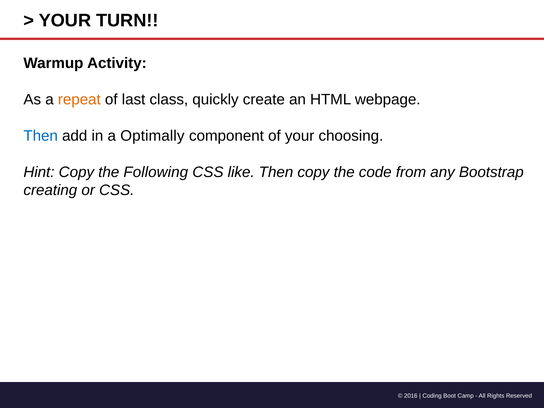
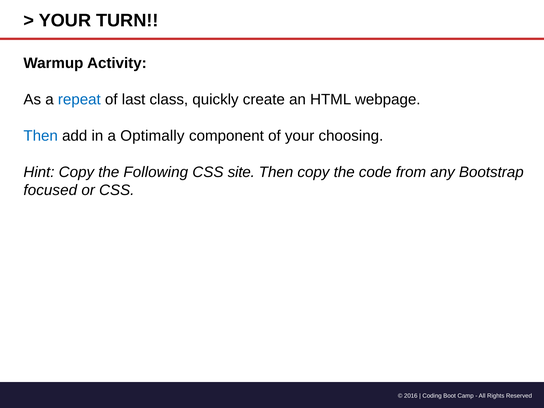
repeat colour: orange -> blue (79, 100)
like: like -> site (241, 172)
creating: creating -> focused (50, 190)
